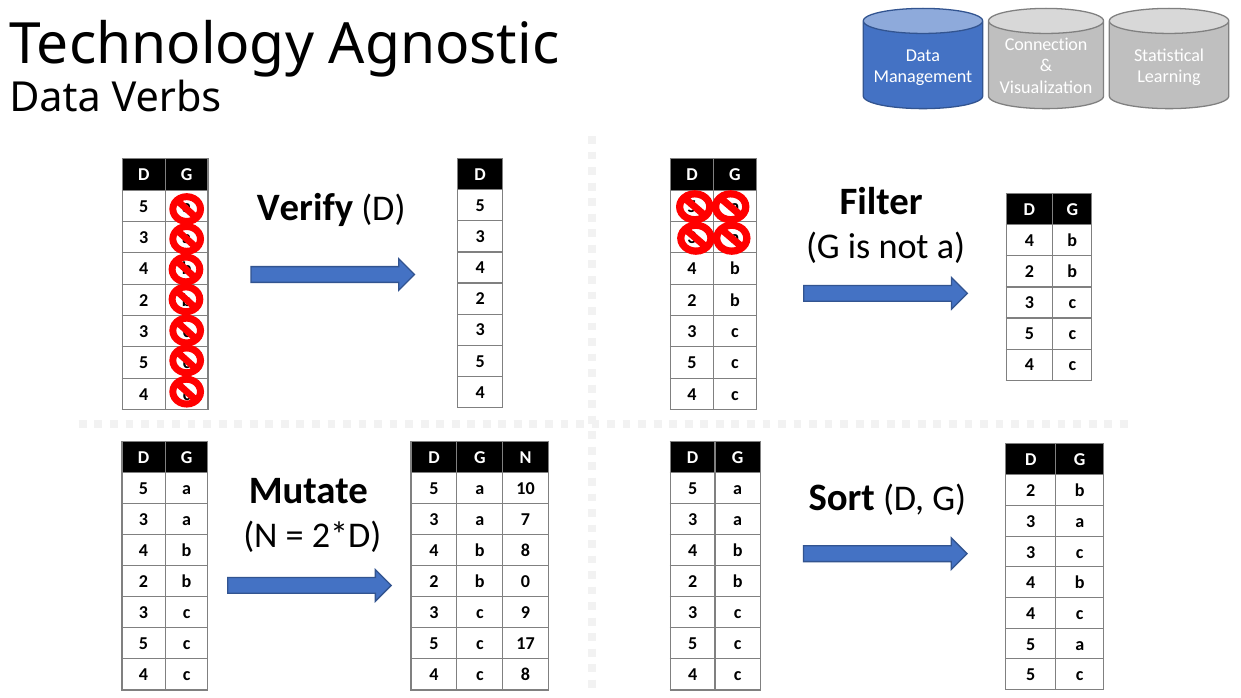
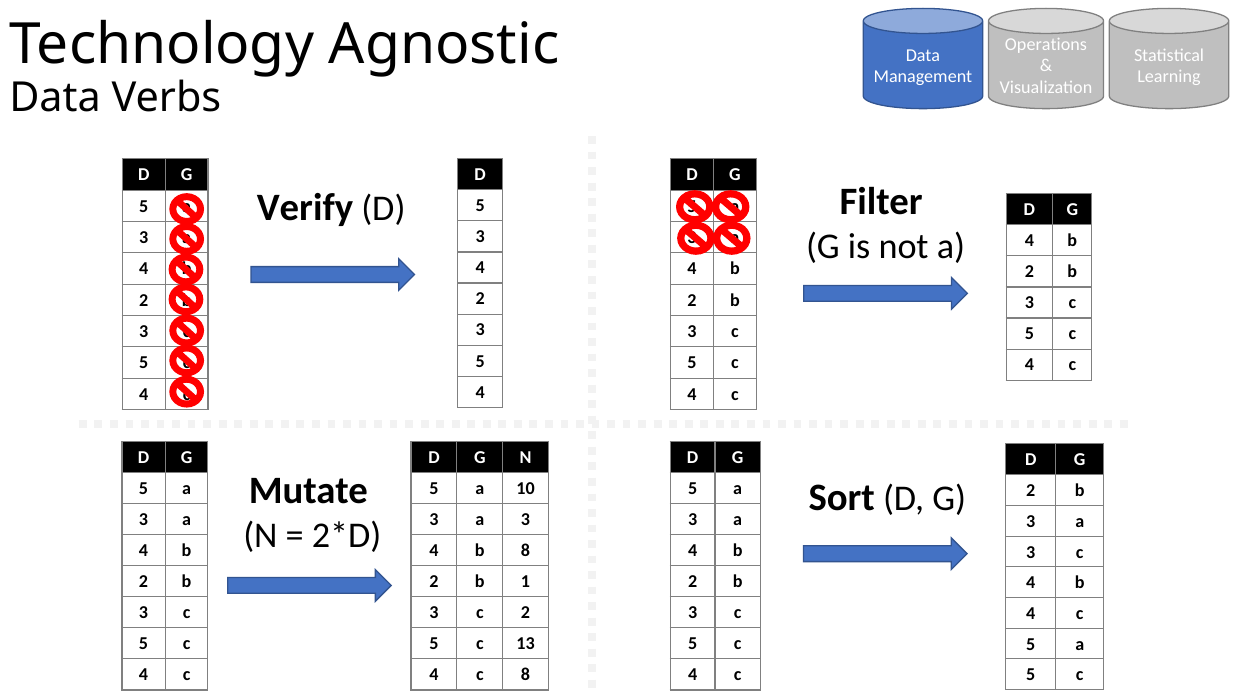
Connection: Connection -> Operations (1046, 44)
7: 7 -> 3 (526, 519)
0: 0 -> 1 (526, 582)
c 9: 9 -> 2 (526, 613)
17: 17 -> 13 (526, 644)
